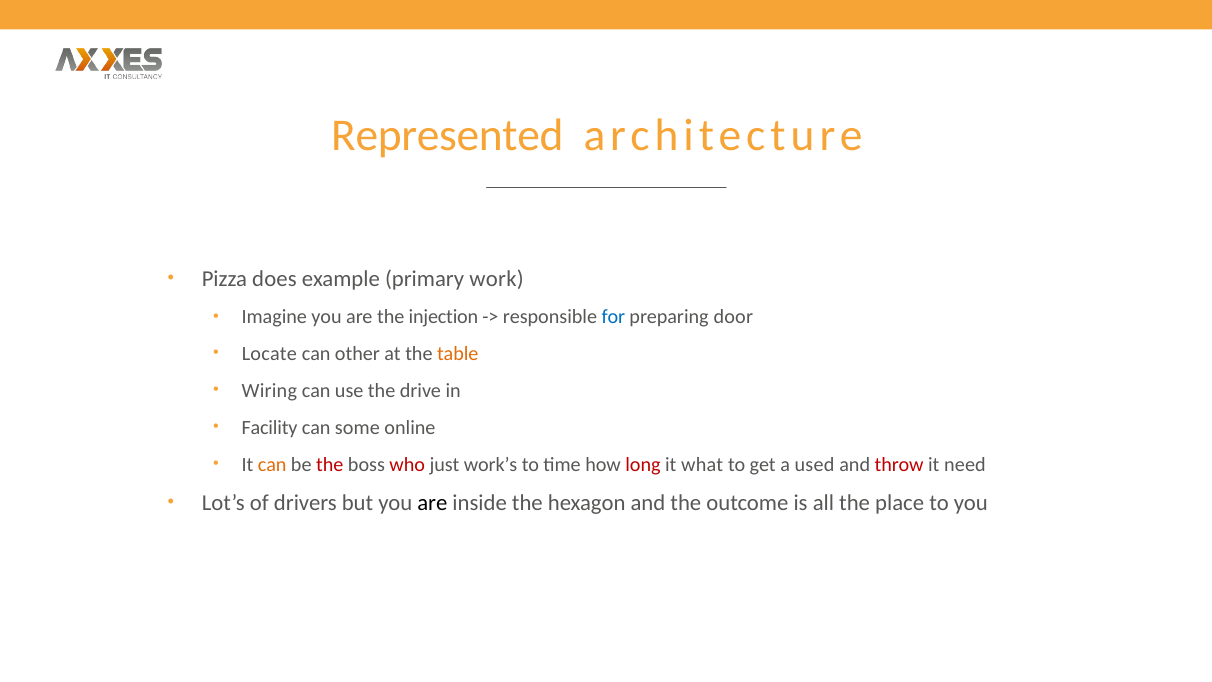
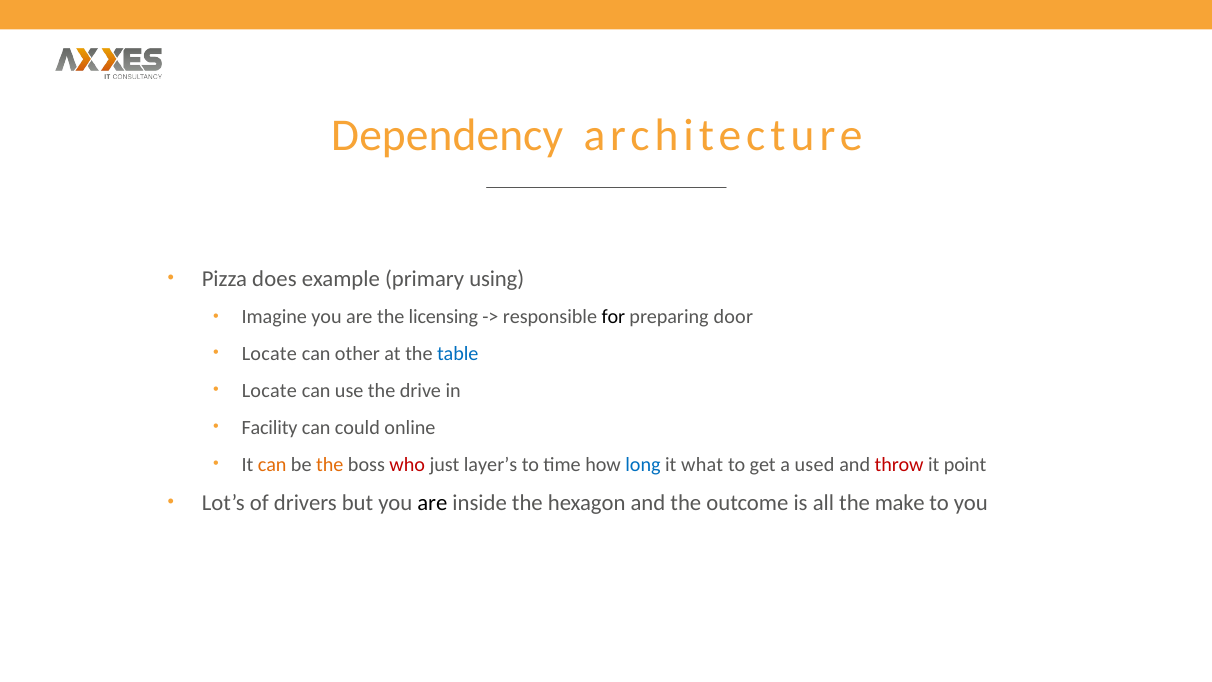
Represented: Represented -> Dependency (447, 135)
work: work -> using (497, 279)
injection: injection -> licensing (443, 317)
for colour: blue -> black (613, 317)
table colour: orange -> blue (458, 354)
Wiring: Wiring -> Locate (269, 391)
some: some -> could (357, 427)
the colour: red -> orange (330, 464)
work’s: work’s -> layer’s (491, 464)
long colour: red -> blue (643, 464)
need: need -> point (965, 464)
place: place -> make (900, 503)
